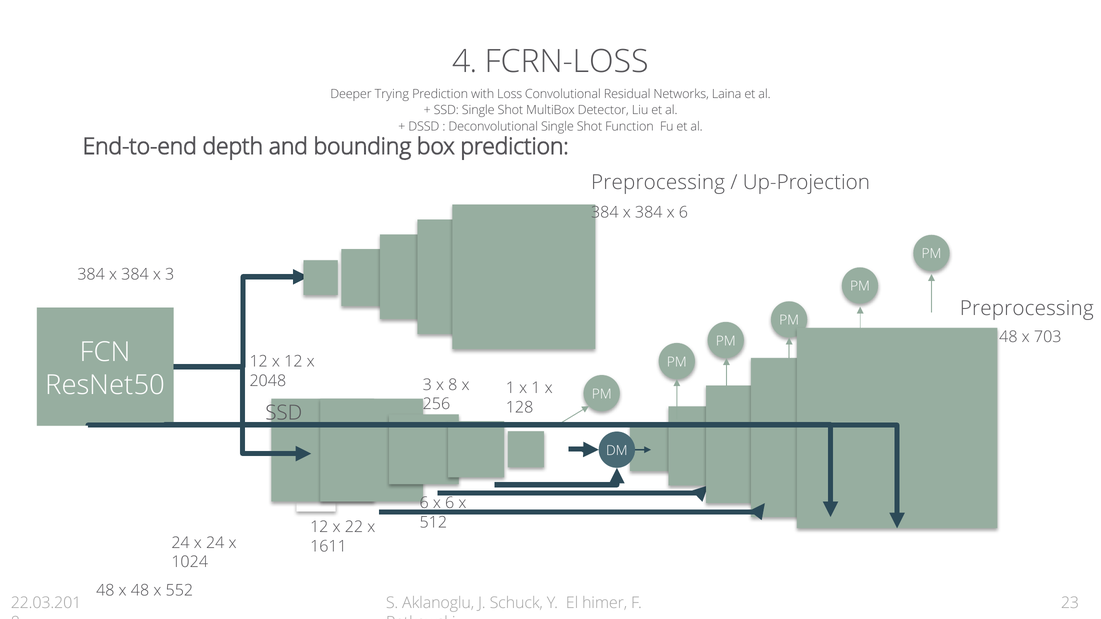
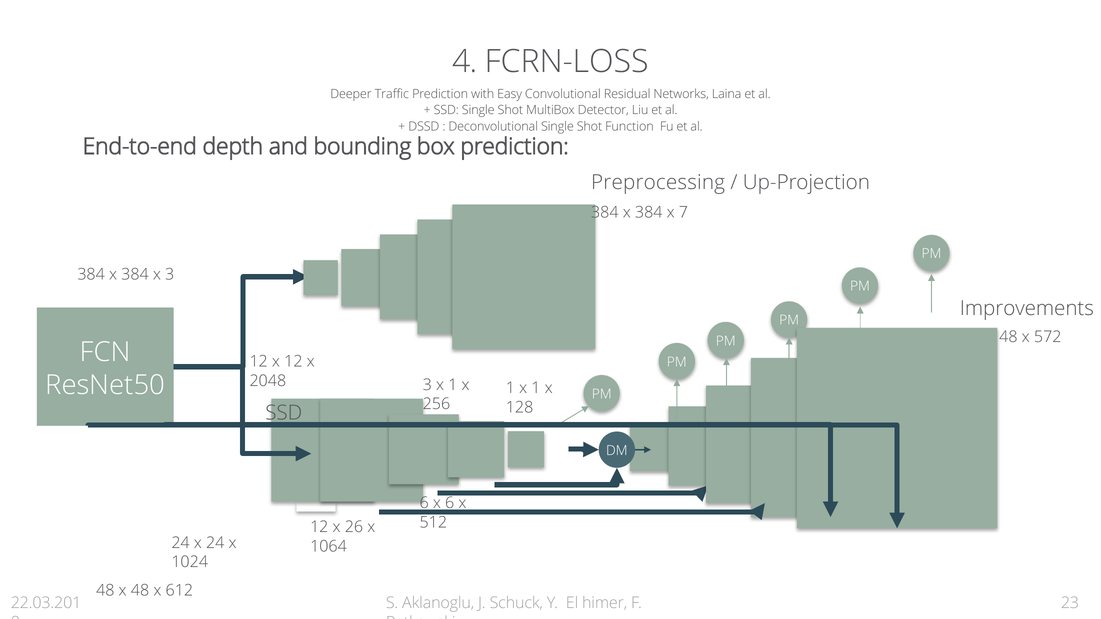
Trying: Trying -> Traffic (392, 94)
Loss: Loss -> Easy (510, 94)
384 x 6: 6 -> 7 (683, 213)
Preprocessing: Preprocessing -> Improvements (1027, 309)
703: 703 -> 572 (1048, 337)
3 x 8: 8 -> 1 (453, 385)
22: 22 -> 26 (354, 527)
1611: 1611 -> 1064 (328, 547)
552: 552 -> 612 (179, 591)
